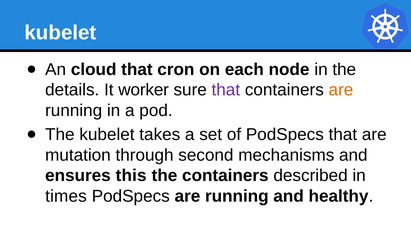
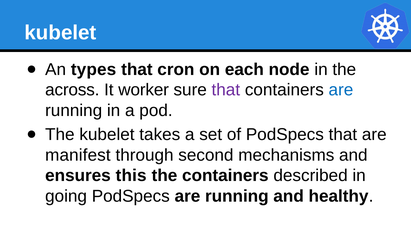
cloud: cloud -> types (94, 70)
details: details -> across (72, 90)
are colour: orange -> blue (341, 90)
mutation: mutation -> manifest (78, 155)
times: times -> going (66, 196)
